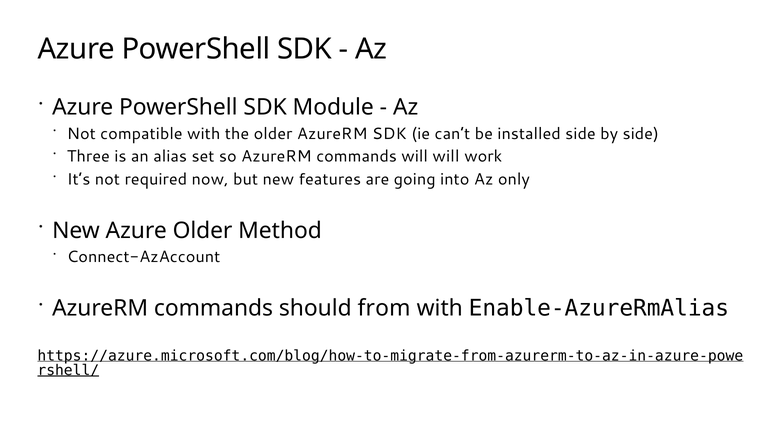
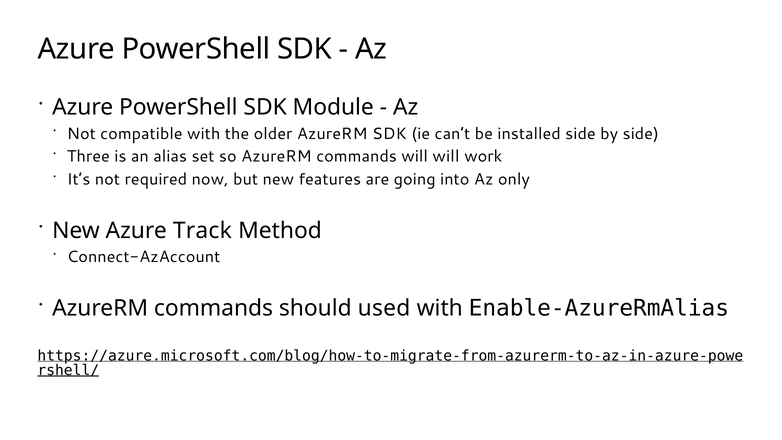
Azure Older: Older -> Track (202, 231)
from: from -> used (384, 308)
